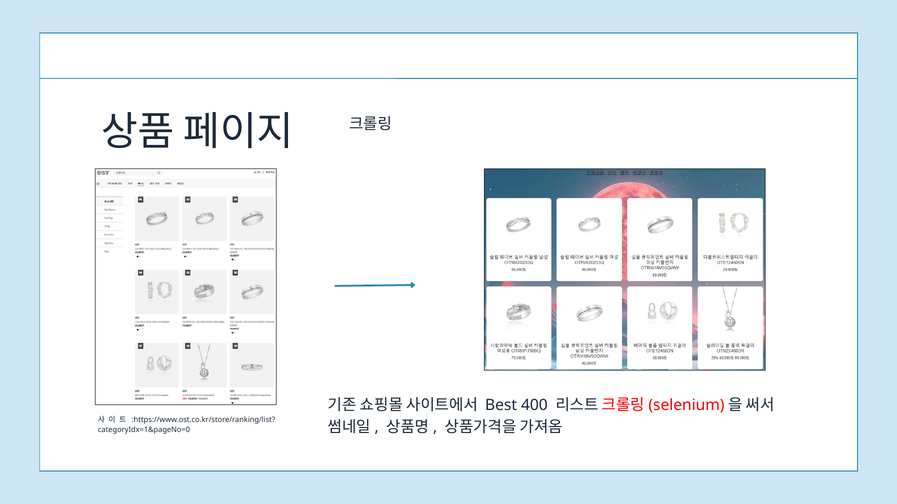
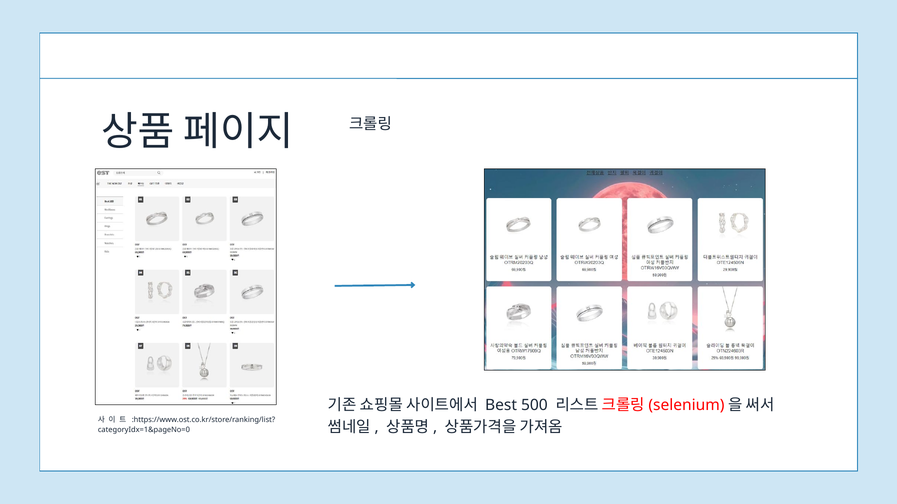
400: 400 -> 500 (534, 406)
